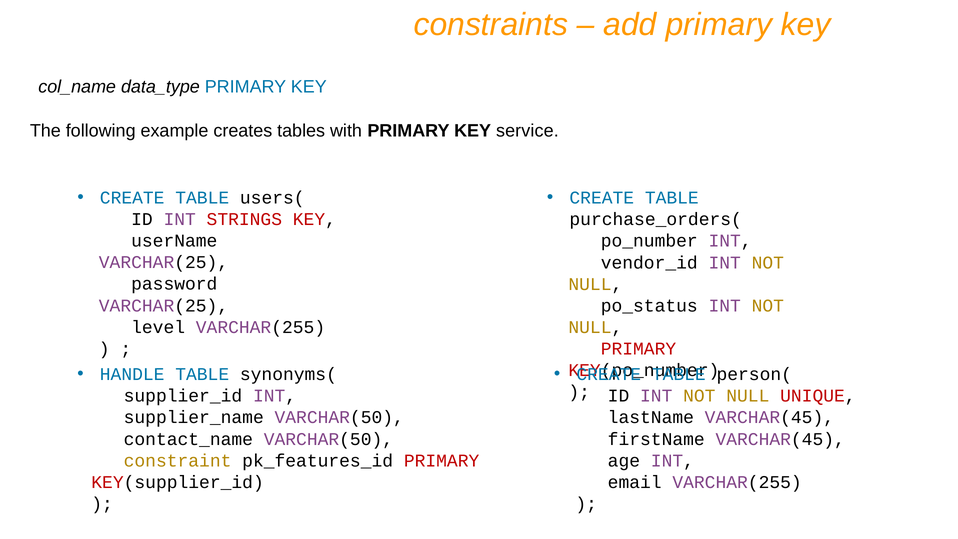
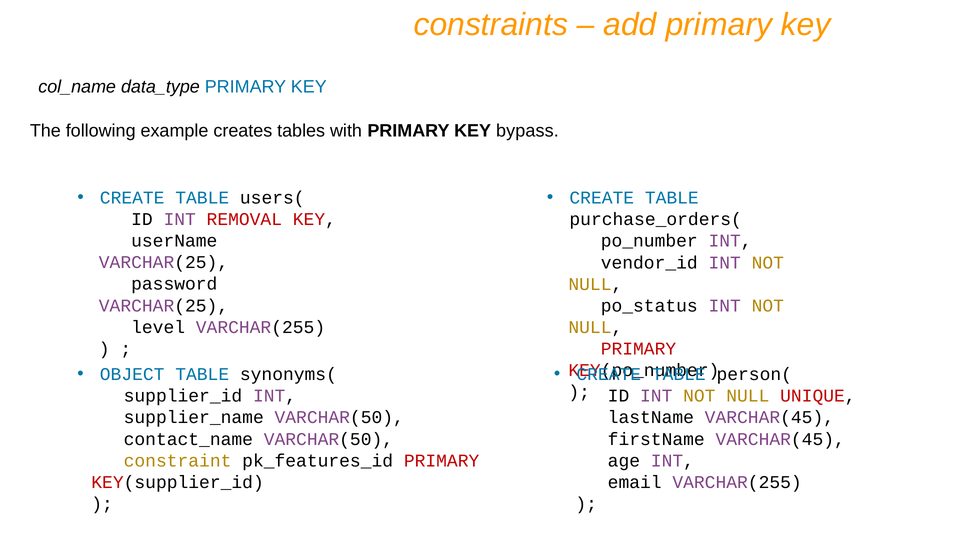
service: service -> bypass (527, 131)
STRINGS: STRINGS -> REMOVAL (244, 219)
HANDLE: HANDLE -> OBJECT (132, 374)
